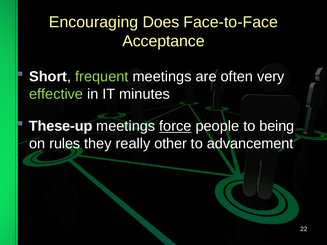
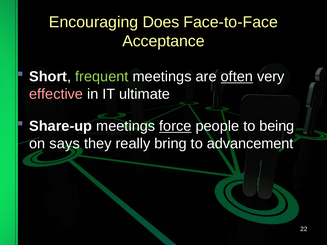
often underline: none -> present (237, 77)
effective colour: light green -> pink (56, 94)
minutes: minutes -> ultimate (145, 94)
These-up: These-up -> Share-up (61, 126)
rules: rules -> says (65, 144)
other: other -> bring (171, 144)
